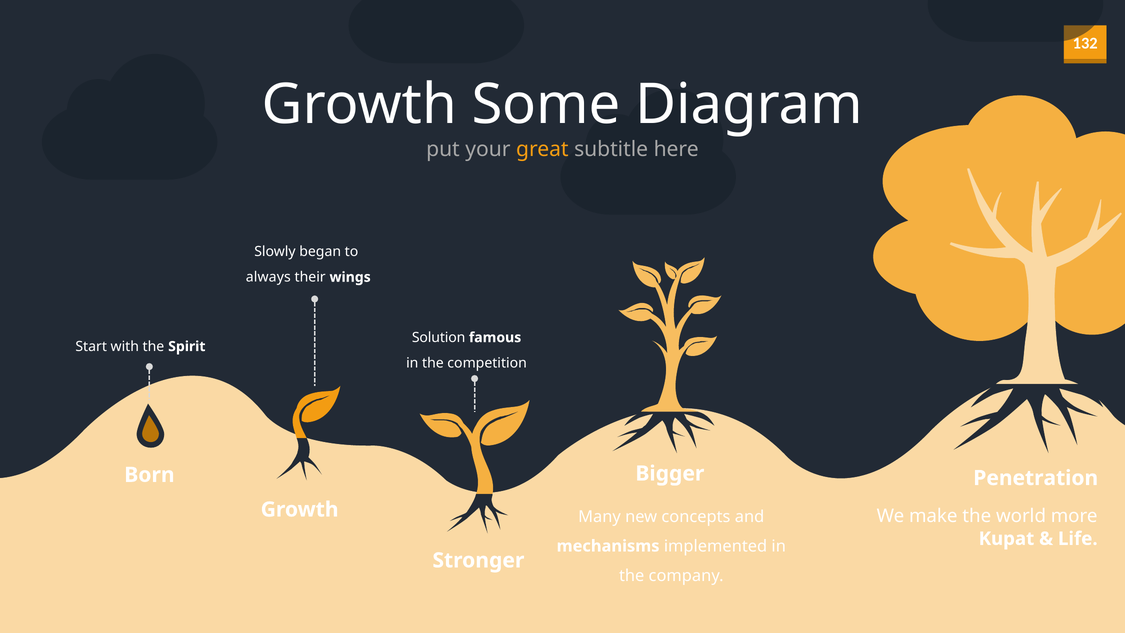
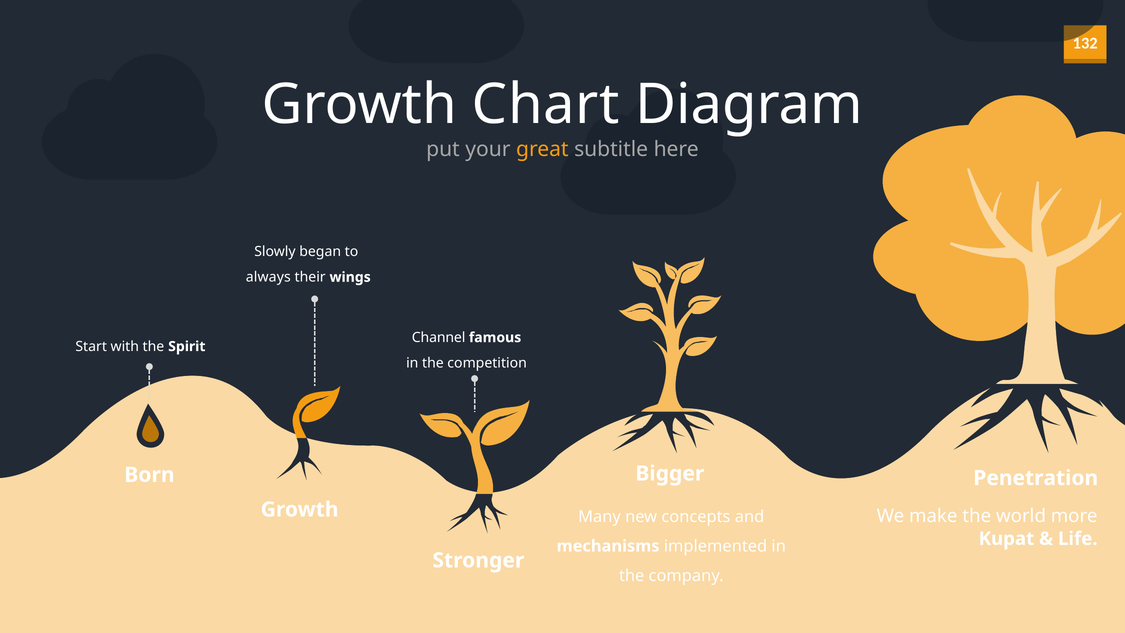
Some: Some -> Chart (546, 105)
Solution: Solution -> Channel (439, 337)
